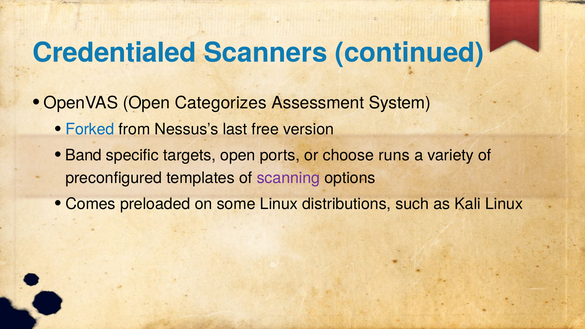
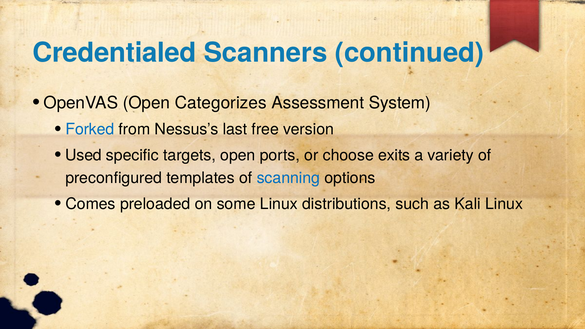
Band: Band -> Used (84, 155)
runs: runs -> exits (394, 155)
scanning colour: purple -> blue (288, 178)
